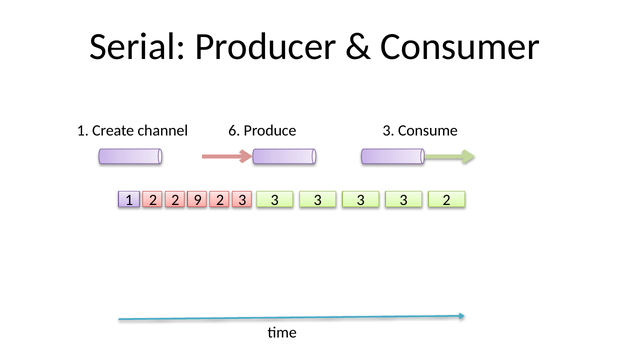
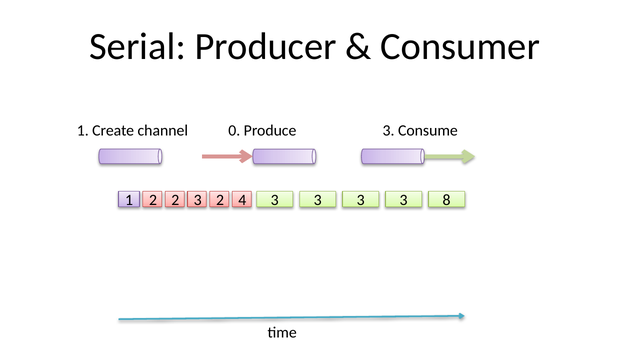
6: 6 -> 0 (234, 131)
2 9: 9 -> 3 (198, 200)
2 3: 3 -> 4 (242, 200)
2 2: 2 -> 8 (447, 200)
